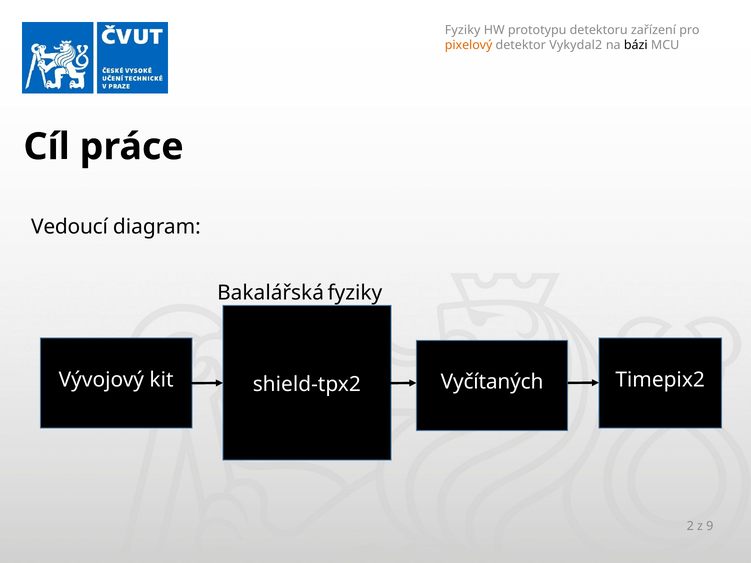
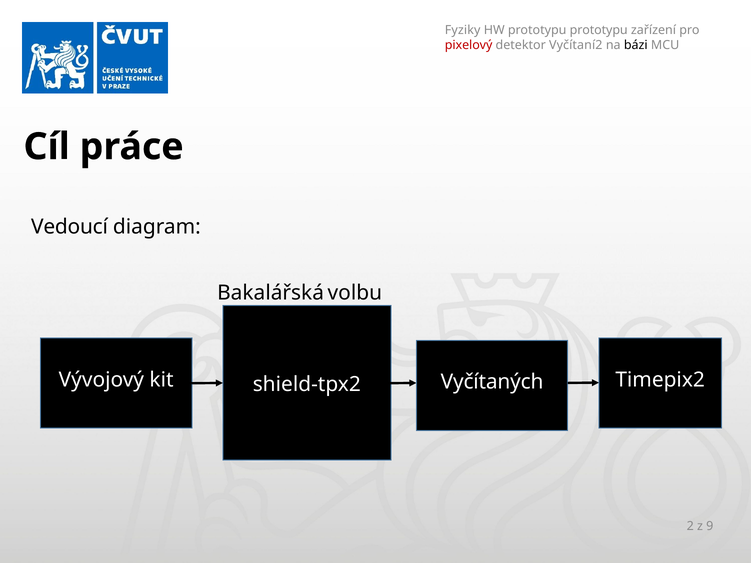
prototypu detektoru: detektoru -> prototypu (599, 30)
pixelový colour: orange -> red (469, 45)
Vykydal2: Vykydal2 -> Vyčítaní2 (576, 45)
Bakalářská fyziky: fyziky -> volbu (355, 293)
